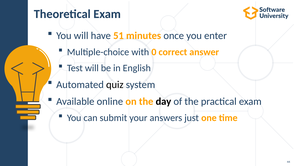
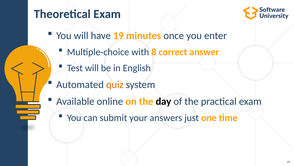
51: 51 -> 19 (118, 35)
0: 0 -> 8 (154, 52)
quiz colour: black -> orange (115, 84)
